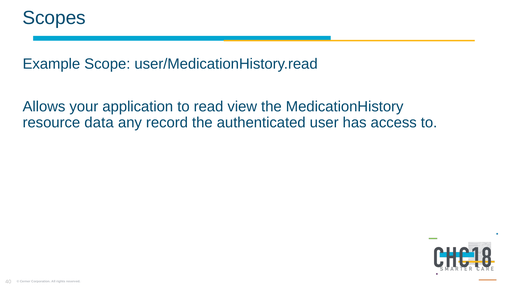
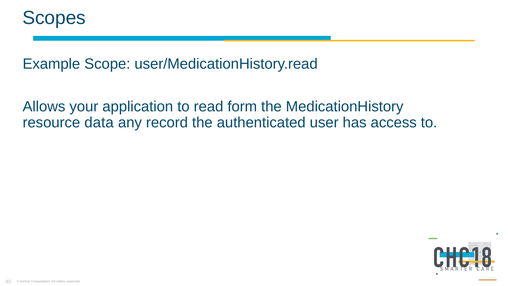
view: view -> form (242, 106)
